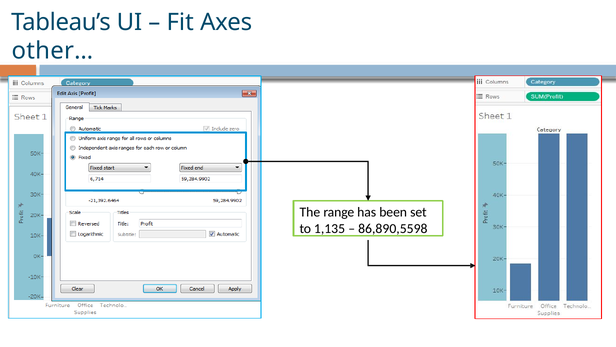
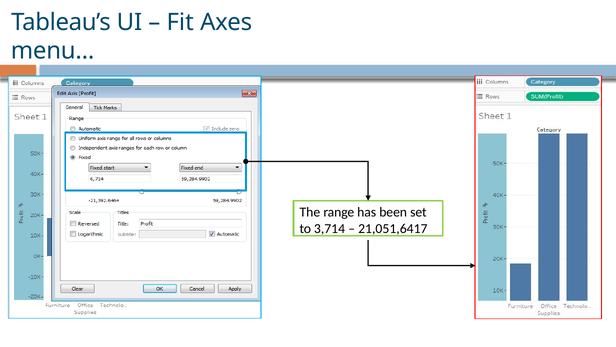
other…: other… -> menu… (53, 51)
1,135: 1,135 -> 3,714 (330, 228)
86,890,5598: 86,890,5598 -> 21,051,6417 (393, 228)
